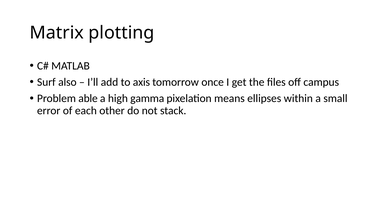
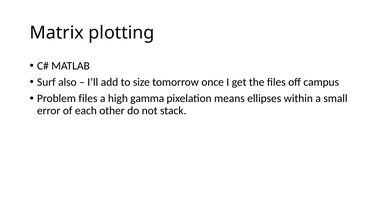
axis: axis -> size (141, 82)
Problem able: able -> files (88, 99)
